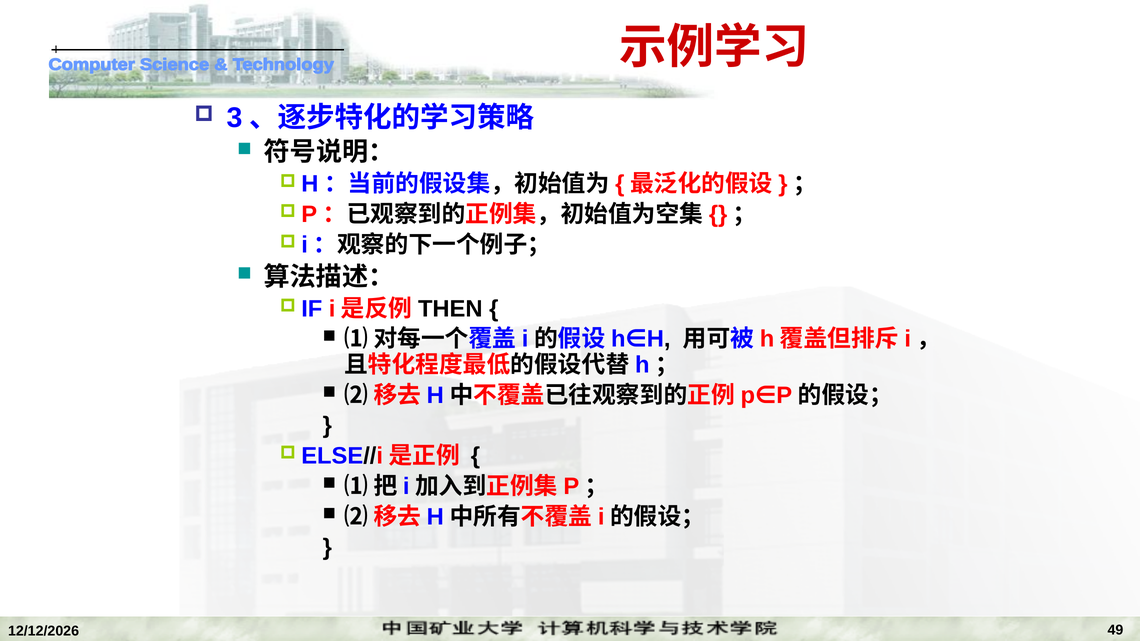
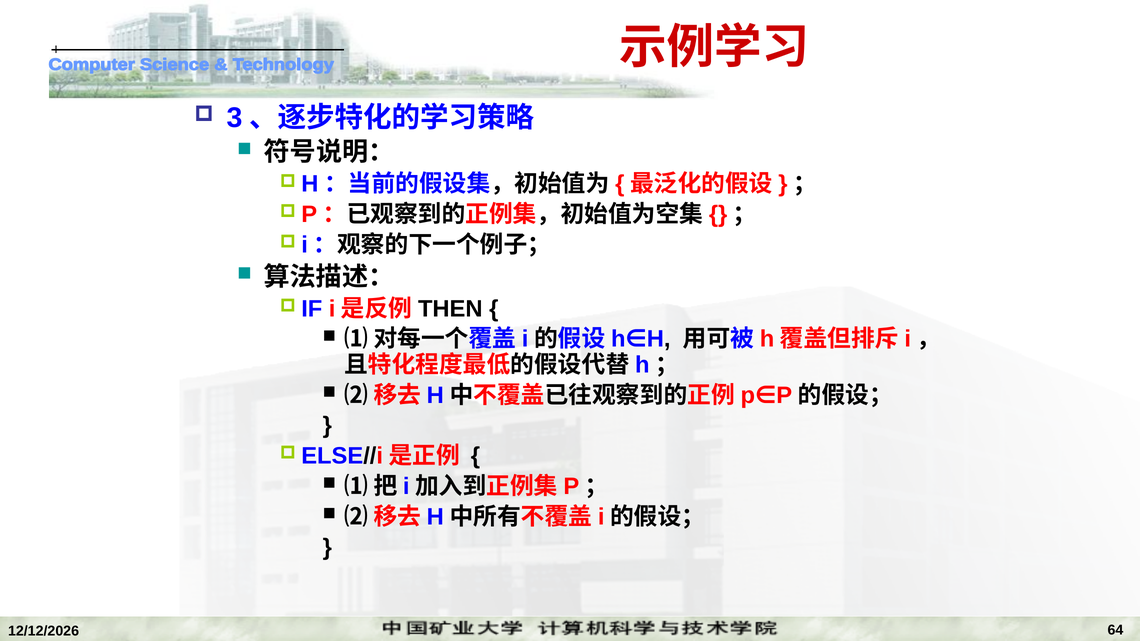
49: 49 -> 64 (1115, 630)
